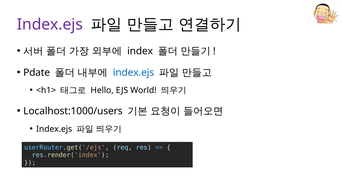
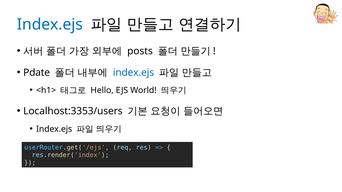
Index.ejs colour: purple -> blue (50, 24)
index: index -> posts (140, 51)
Localhost:1000/users: Localhost:1000/users -> Localhost:3353/users (73, 111)
